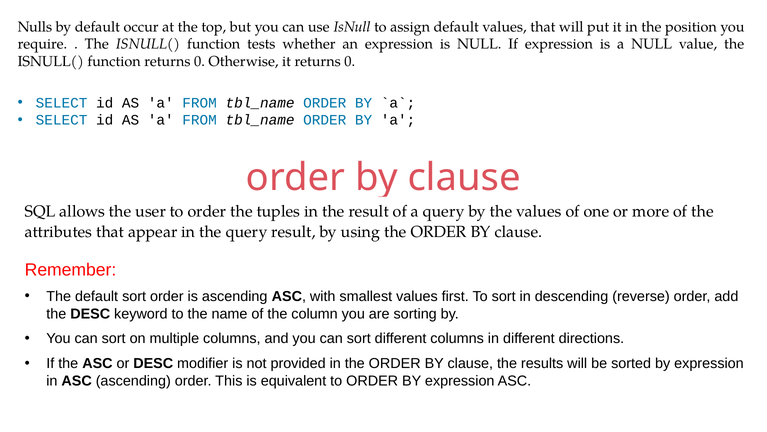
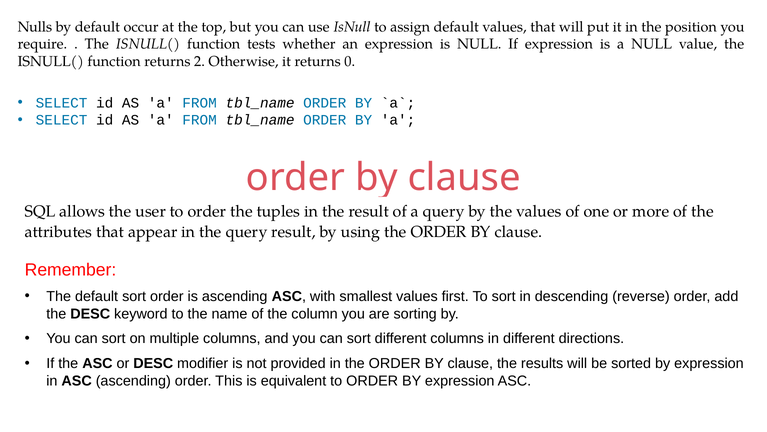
function returns 0: 0 -> 2 (199, 61)
